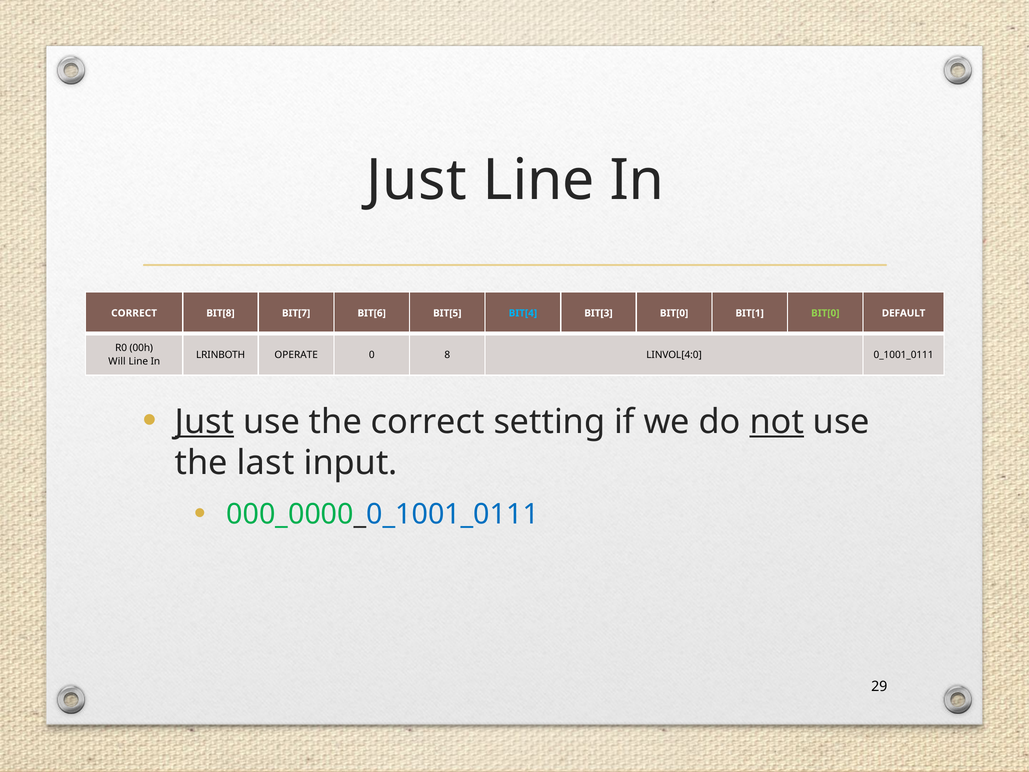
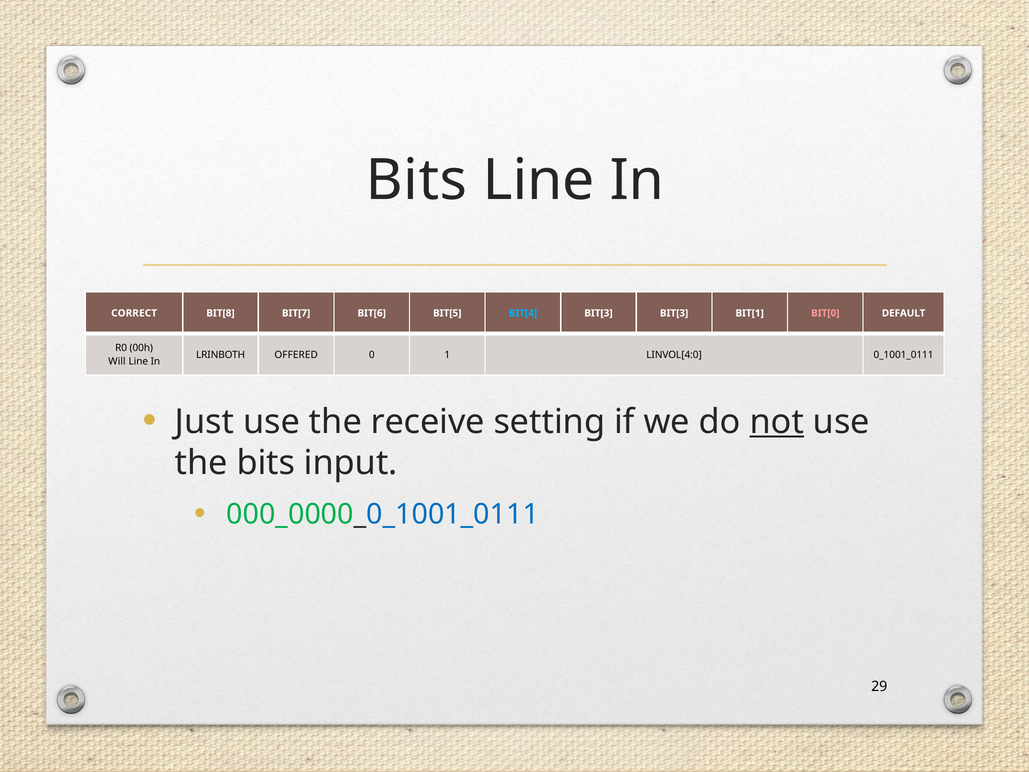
Just: Just -> Bits (416, 180)
BIT[3 BIT[0: BIT[0 -> BIT[3 (674, 313)
BIT[0 colour: light green -> pink (825, 313)
OPERATE: OPERATE -> OFFERED (296, 355)
8: 8 -> 1 (447, 355)
Just underline: present -> none (205, 422)
the correct: correct -> receive (428, 422)
the last: last -> bits (266, 463)
